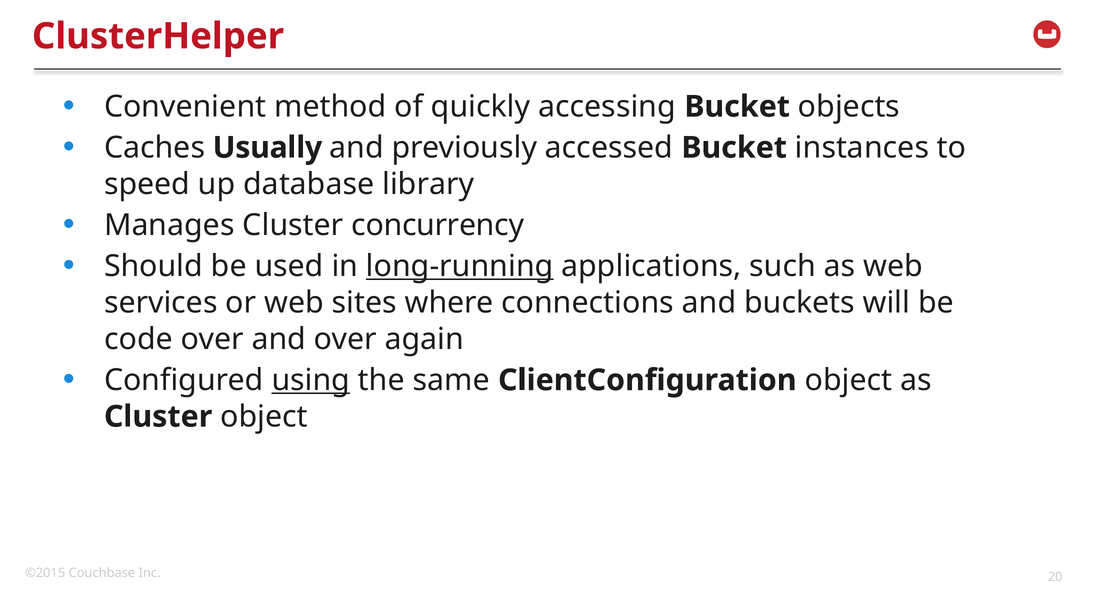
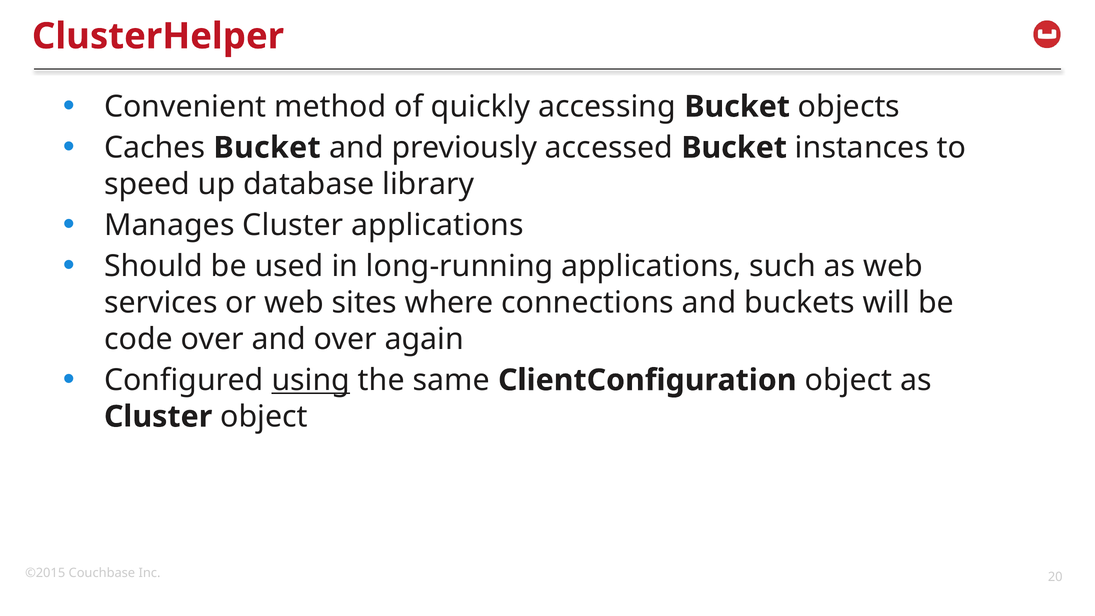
Caches Usually: Usually -> Bucket (267, 148)
Cluster concurrency: concurrency -> applications (438, 225)
long-running underline: present -> none (460, 266)
